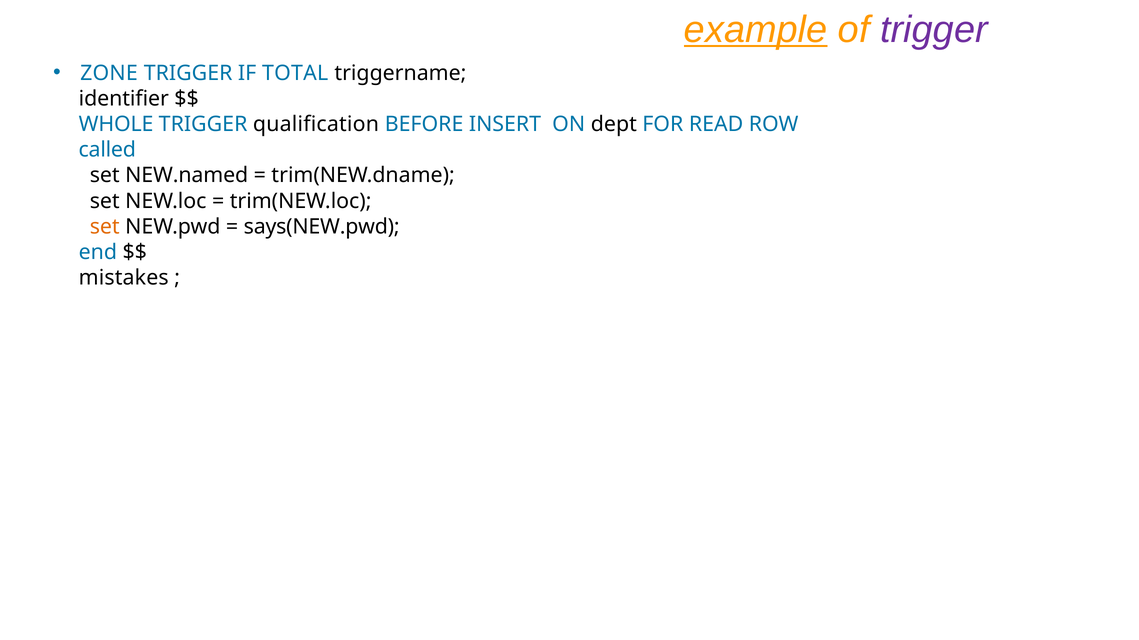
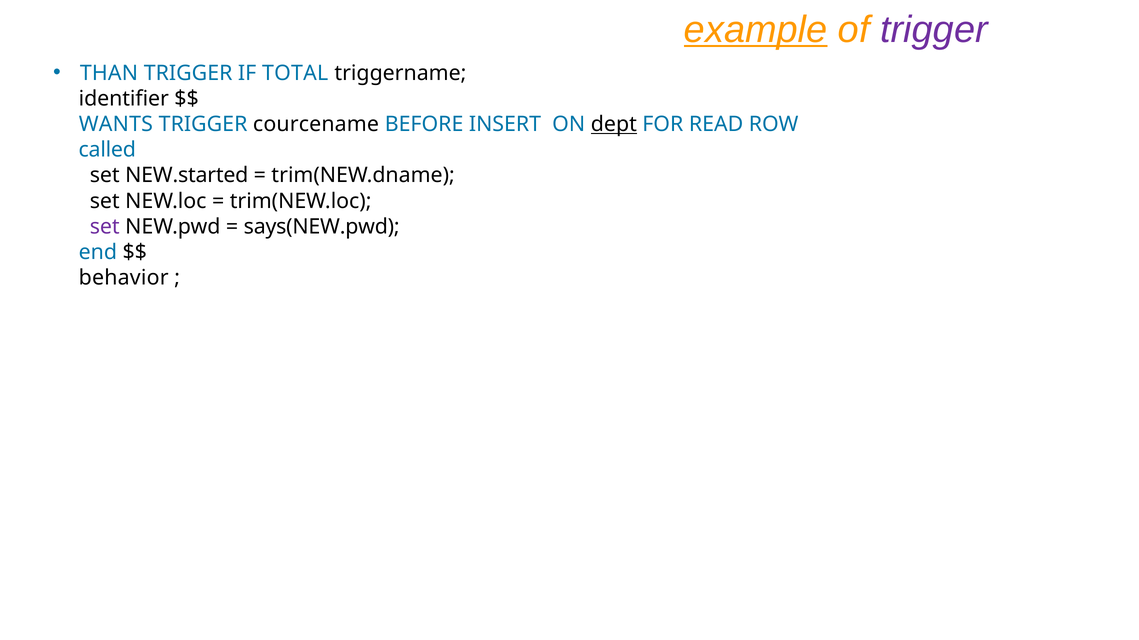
ZONE: ZONE -> THAN (109, 73)
WHOLE: WHOLE -> WANTS (116, 124)
qualification: qualification -> courcename (316, 124)
dept underline: none -> present (614, 124)
NEW.named: NEW.named -> NEW.started (187, 176)
set colour: orange -> purple (105, 227)
mistakes: mistakes -> behavior (124, 278)
